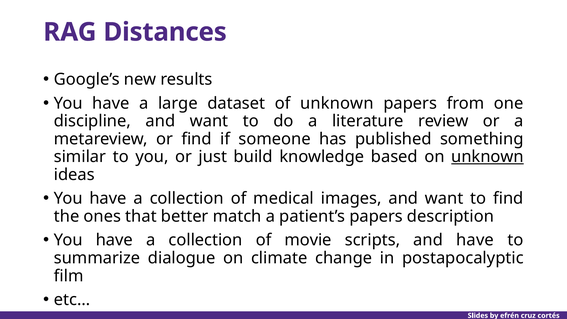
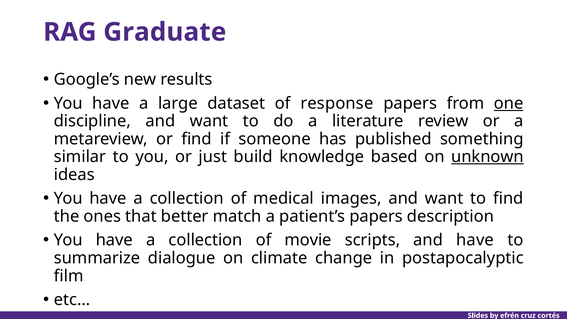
Distances: Distances -> Graduate (165, 32)
of unknown: unknown -> response (337, 103)
one underline: none -> present (509, 103)
